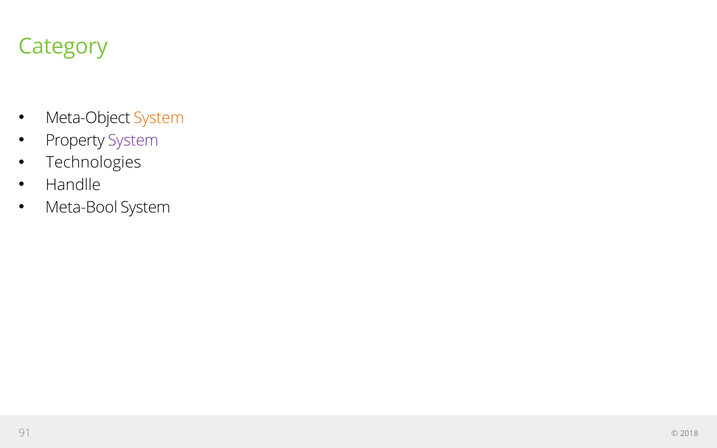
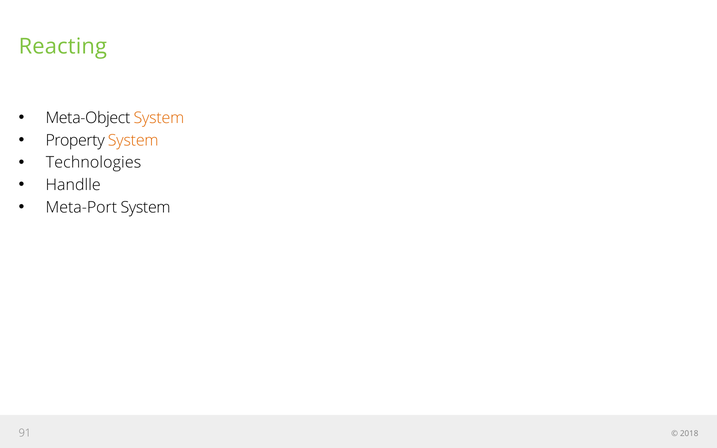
Category: Category -> Reacting (63, 47)
System colour: purple -> orange (133, 140)
Meta-Bool: Meta-Bool -> Meta-Port (81, 207)
